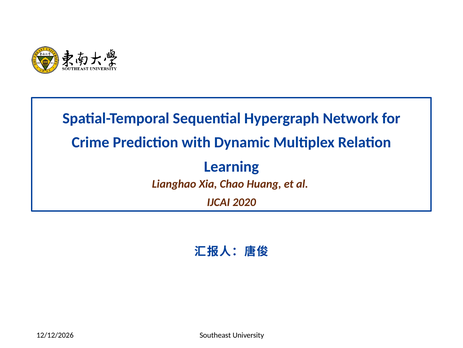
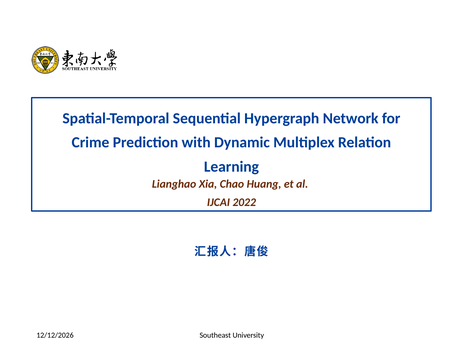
2020: 2020 -> 2022 (244, 202)
